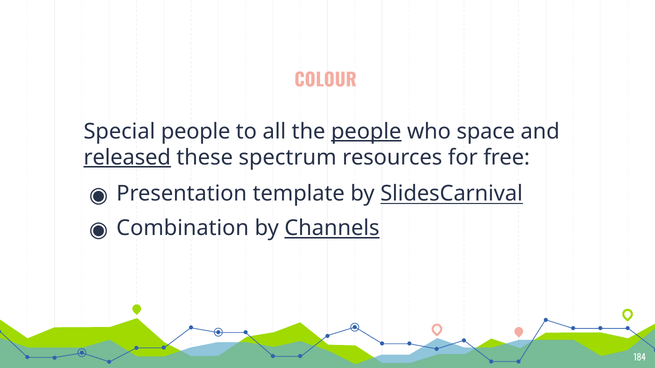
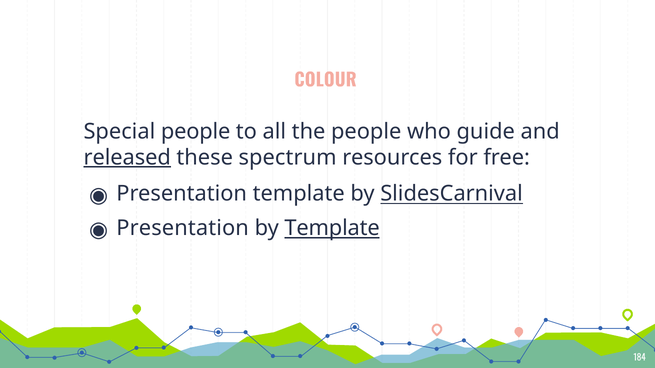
people underline: present -> none (366, 132)
space: space -> guide (486, 132)
Combination: Combination -> Presentation (183, 228)
by Channels: Channels -> Template (332, 228)
